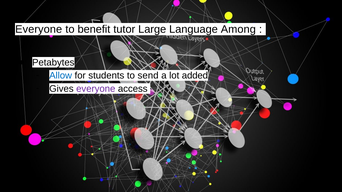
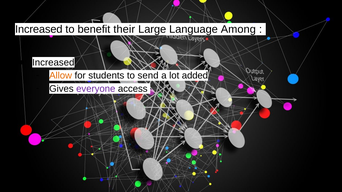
Everyone: Everyone -> Increased (39, 29)
tutor: tutor -> their (124, 29)
Petabytes: Petabytes -> Increased (53, 63)
Allow colour: blue -> orange (61, 76)
